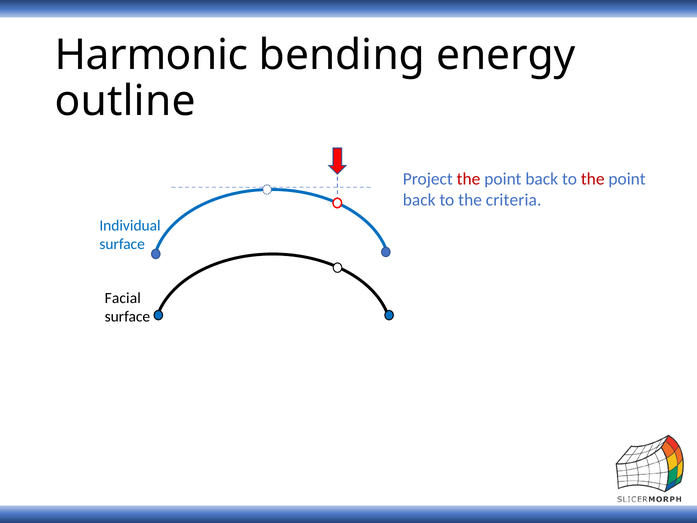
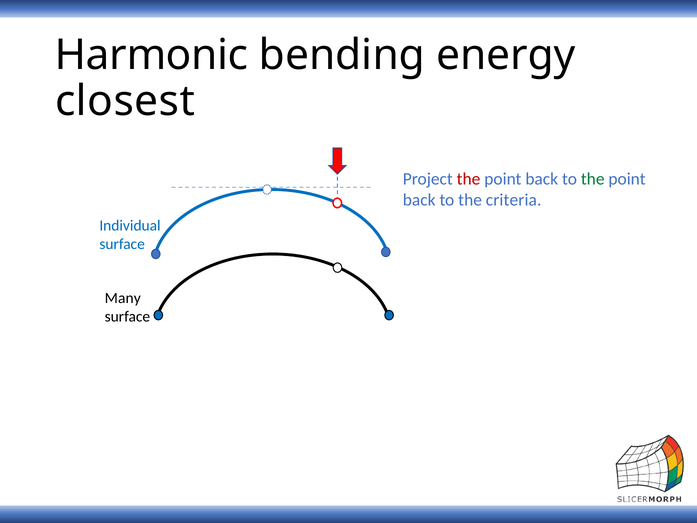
outline: outline -> closest (125, 101)
the colour: red -> green (593, 179)
Facial: Facial -> Many (123, 298)
